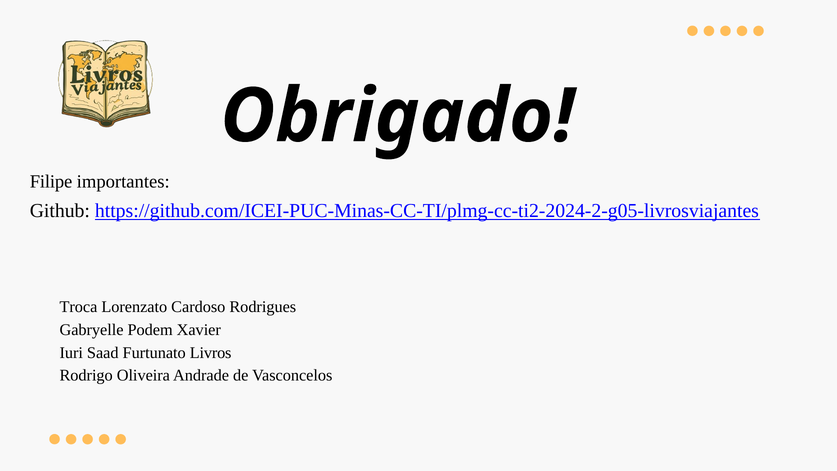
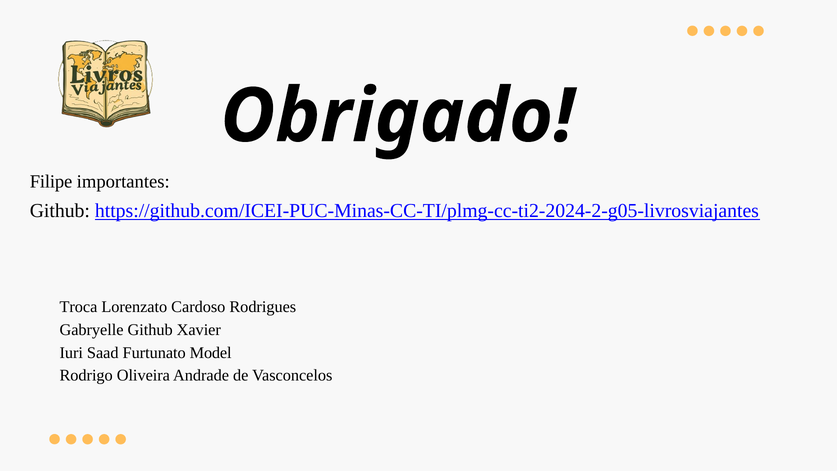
Gabryelle Podem: Podem -> Github (150, 330)
Livros: Livros -> Model (211, 352)
